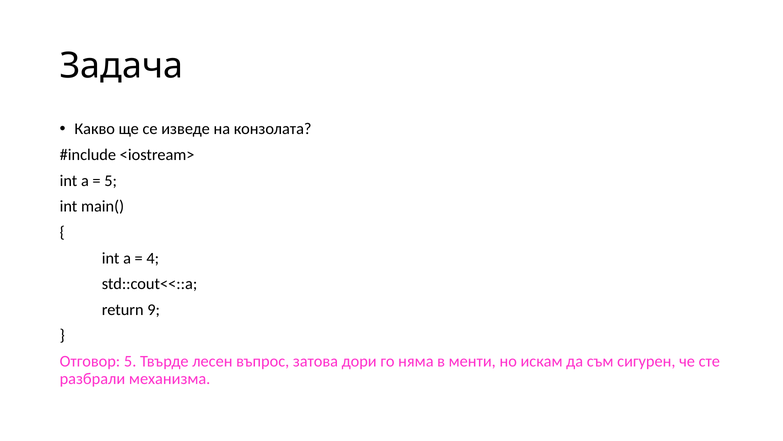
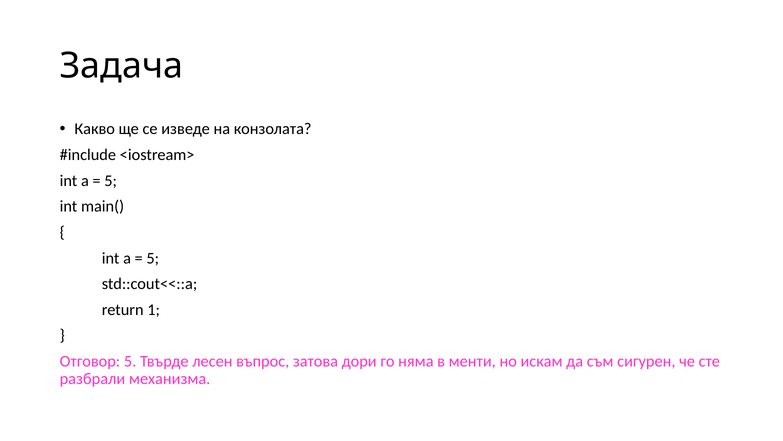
4: 4 -> 5 (153, 258)
9: 9 -> 1 (154, 309)
